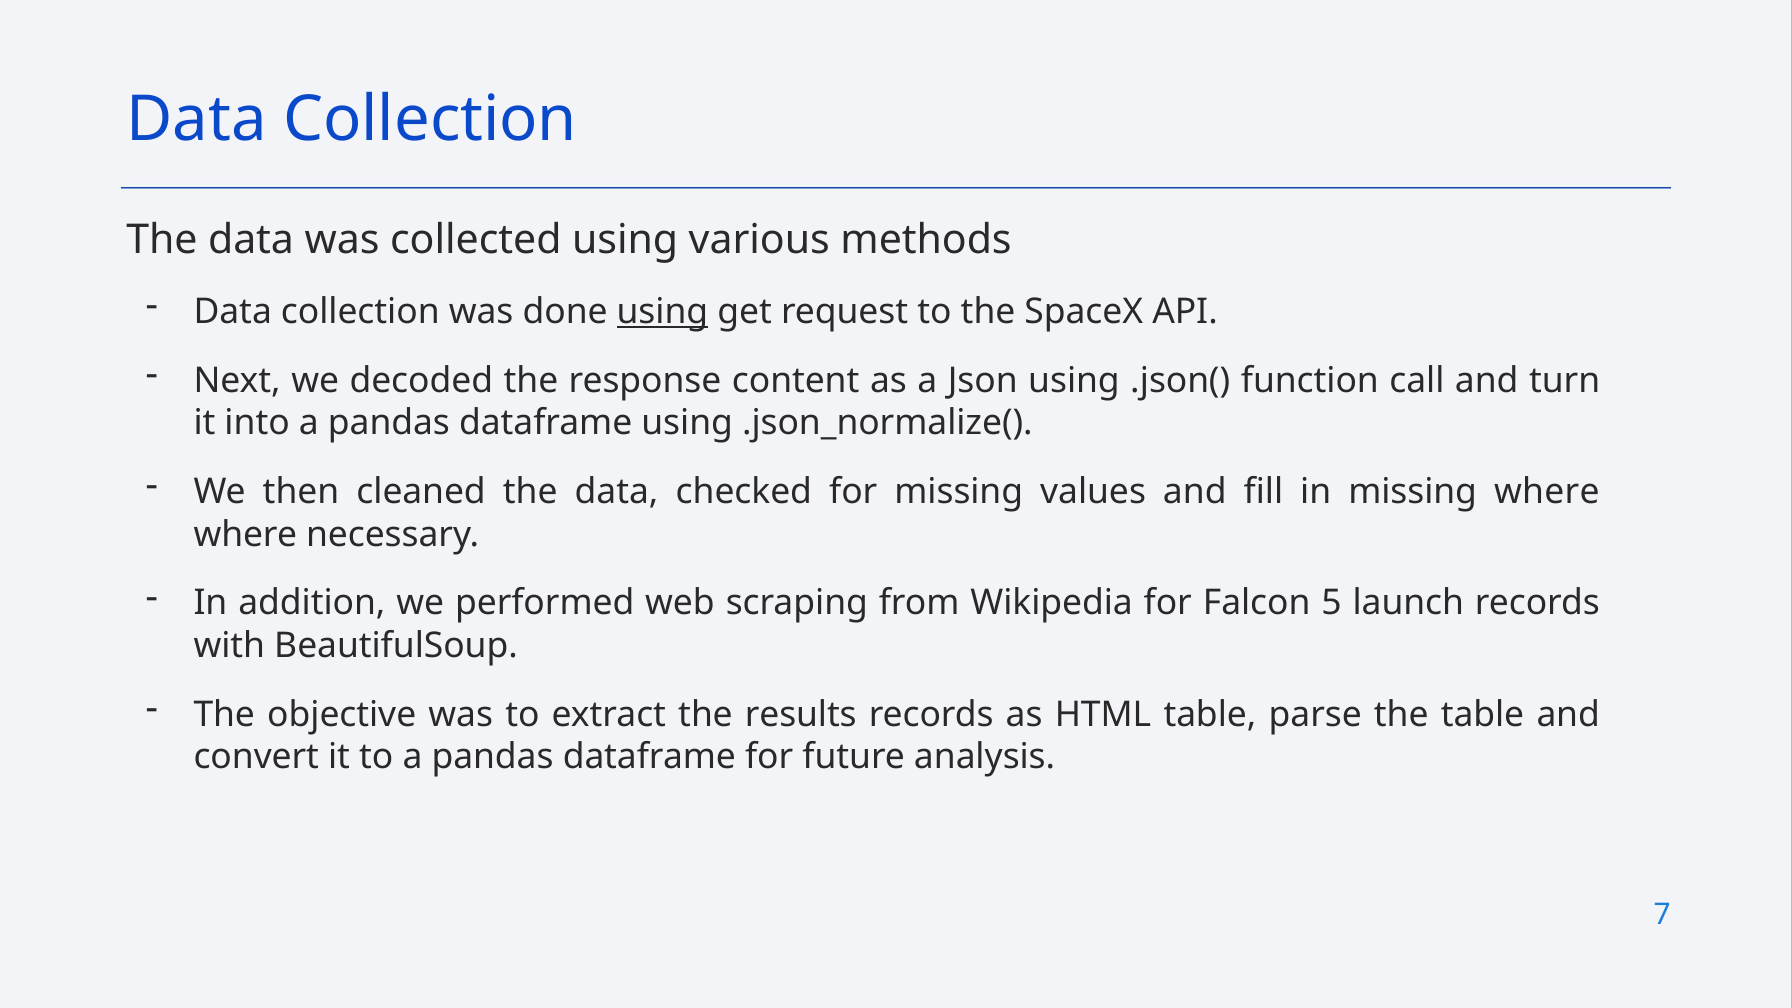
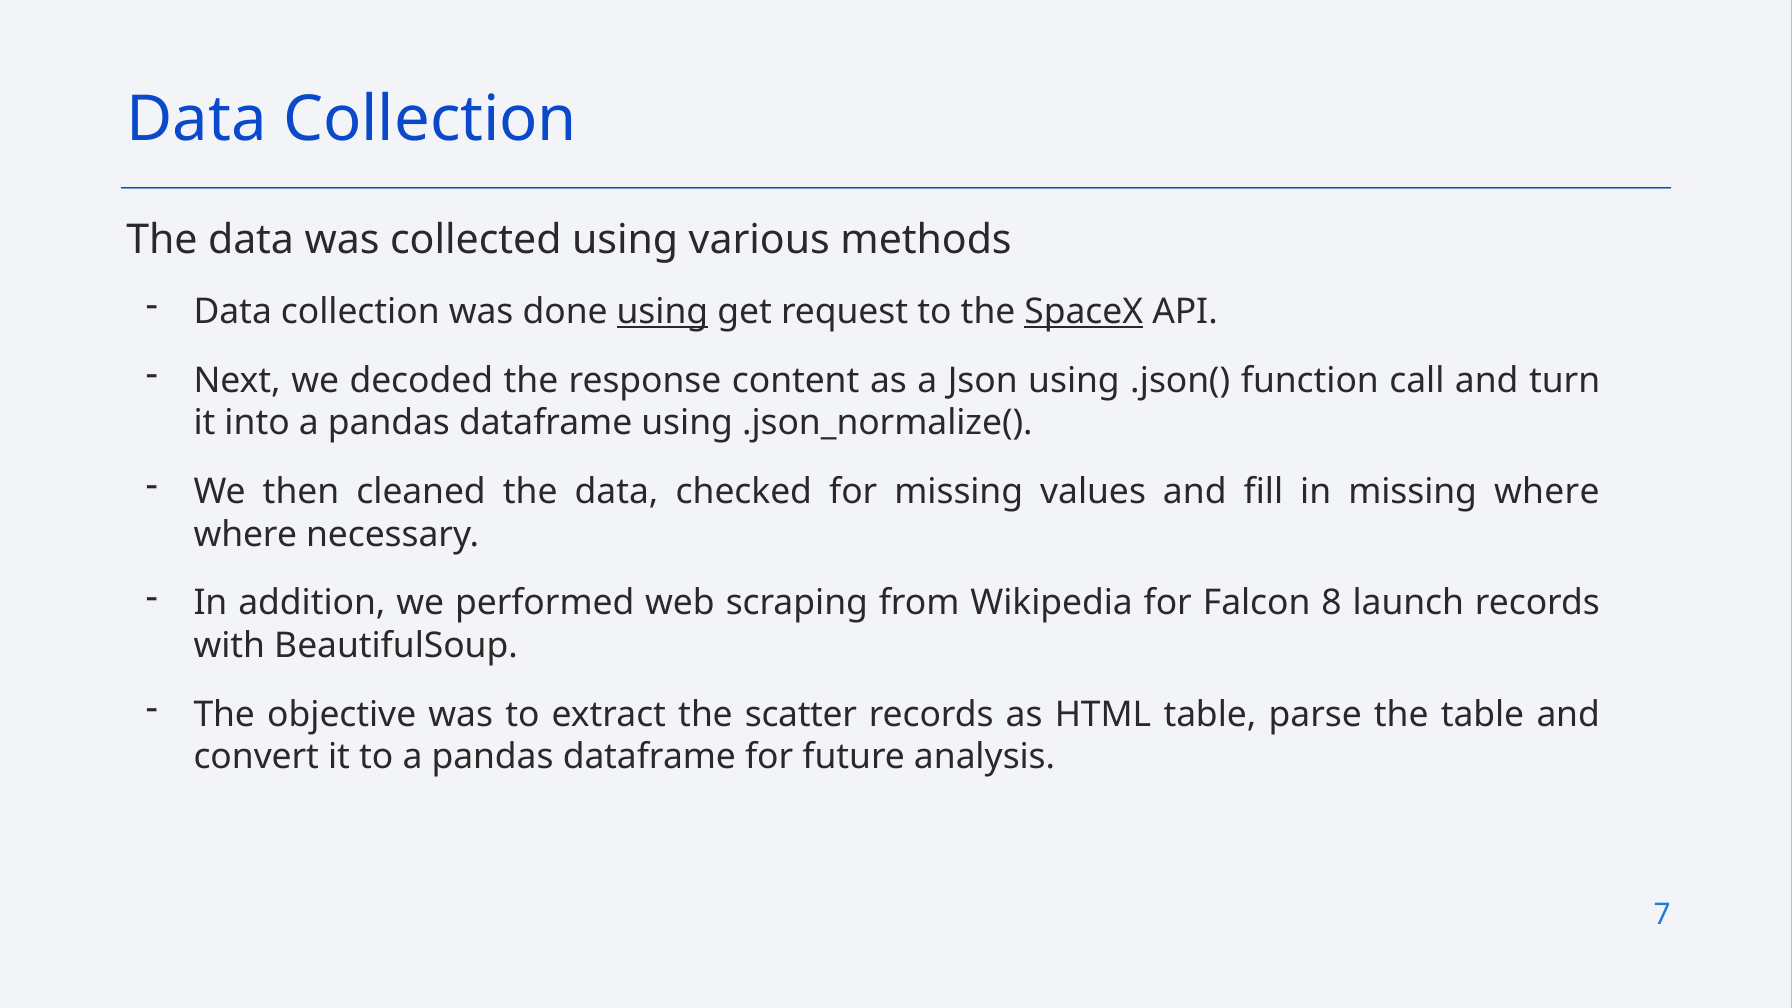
SpaceX underline: none -> present (1084, 312)
5: 5 -> 8 (1331, 603)
results: results -> scatter (801, 714)
